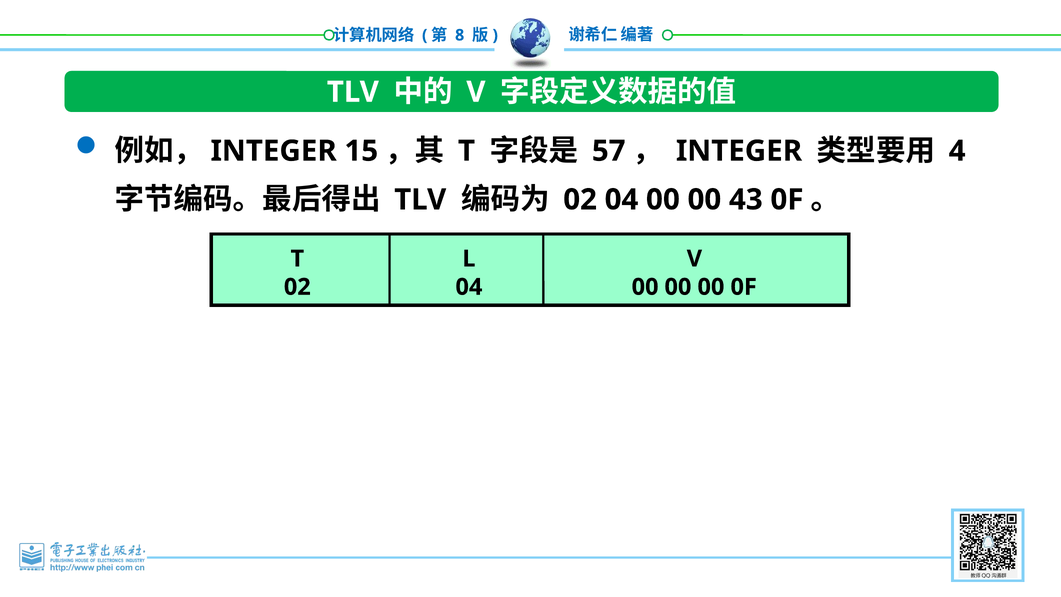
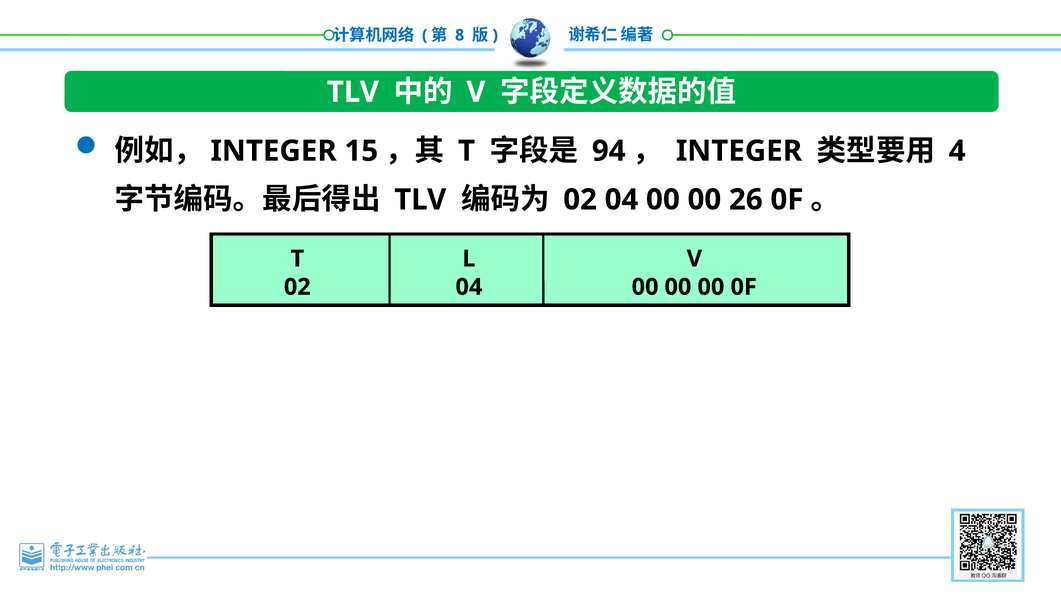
57: 57 -> 94 (609, 151)
43: 43 -> 26 (746, 200)
